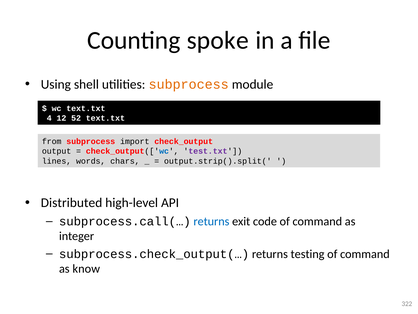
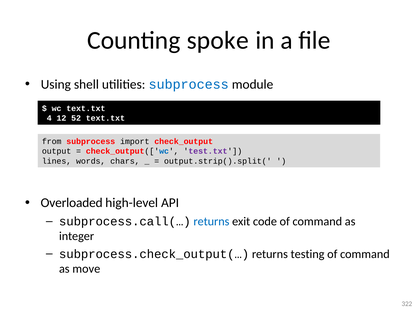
subprocess colour: orange -> blue (189, 84)
Distributed: Distributed -> Overloaded (72, 203)
know: know -> move (86, 268)
